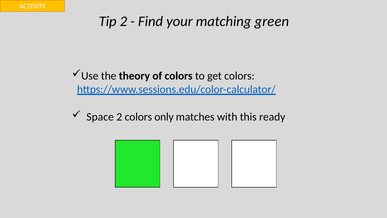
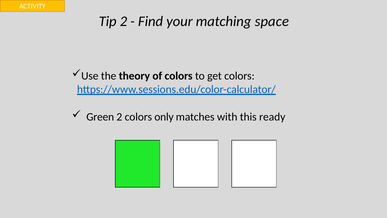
green: green -> space (272, 21)
Space: Space -> Green (100, 117)
